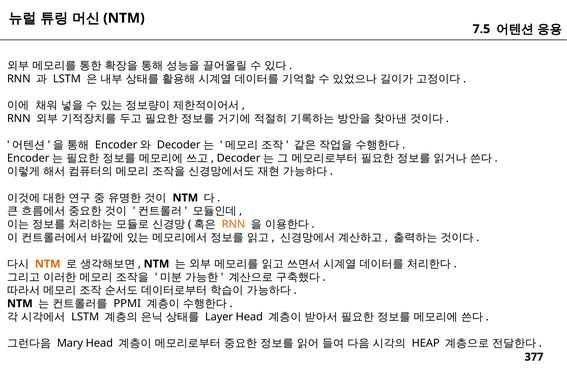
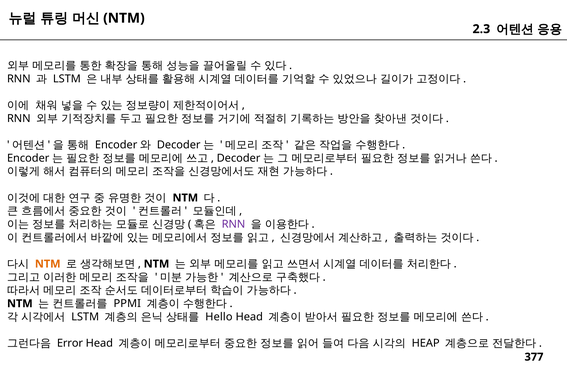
7.5: 7.5 -> 2.3 (481, 29)
RNN colour: orange -> purple (233, 224)
Layer: Layer -> Hello (219, 317)
Mary: Mary -> Error (70, 344)
